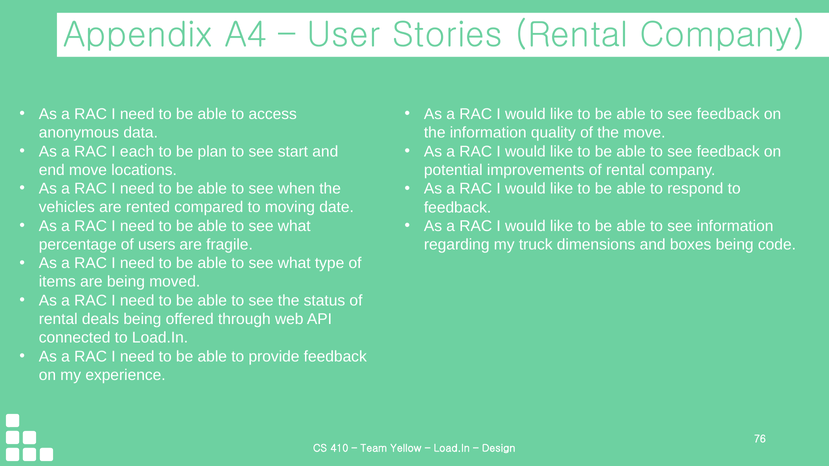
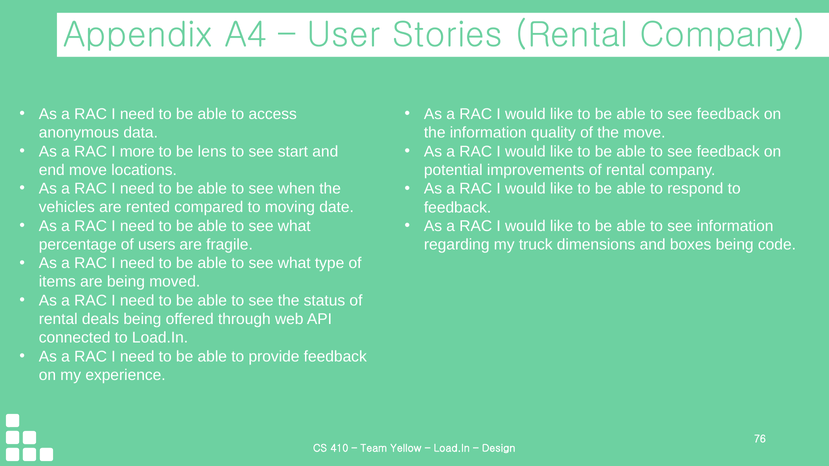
each: each -> more (137, 151)
plan: plan -> lens (212, 151)
